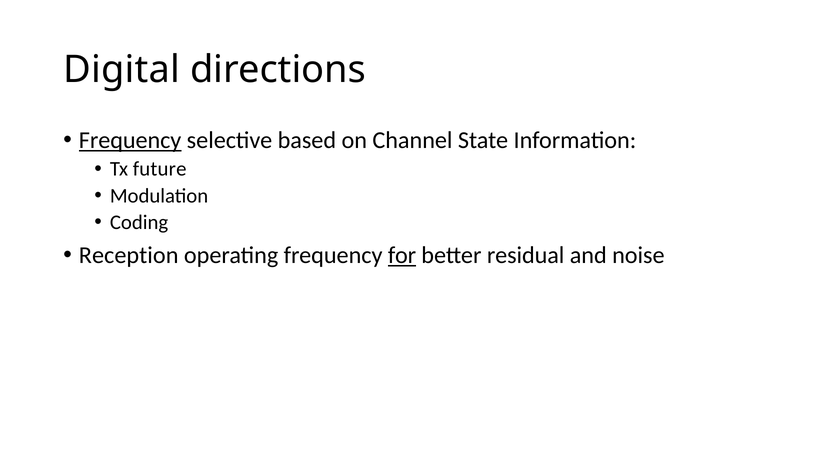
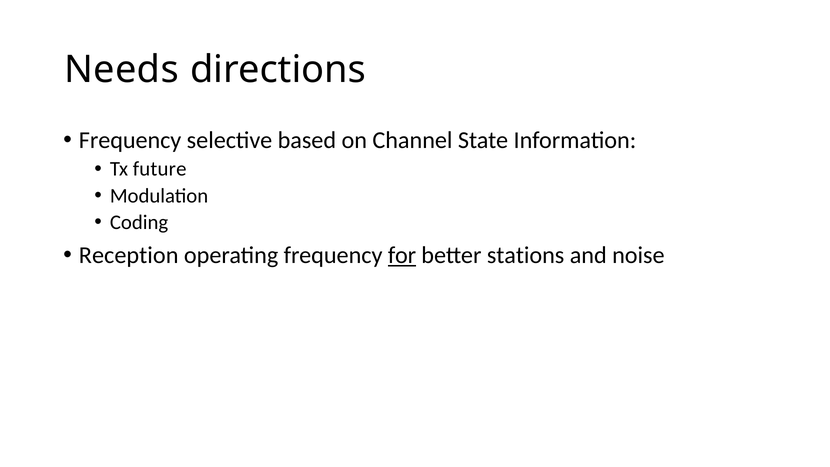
Digital: Digital -> Needs (121, 70)
Frequency underline: present -> none (130, 140)
residual: residual -> stations (526, 255)
